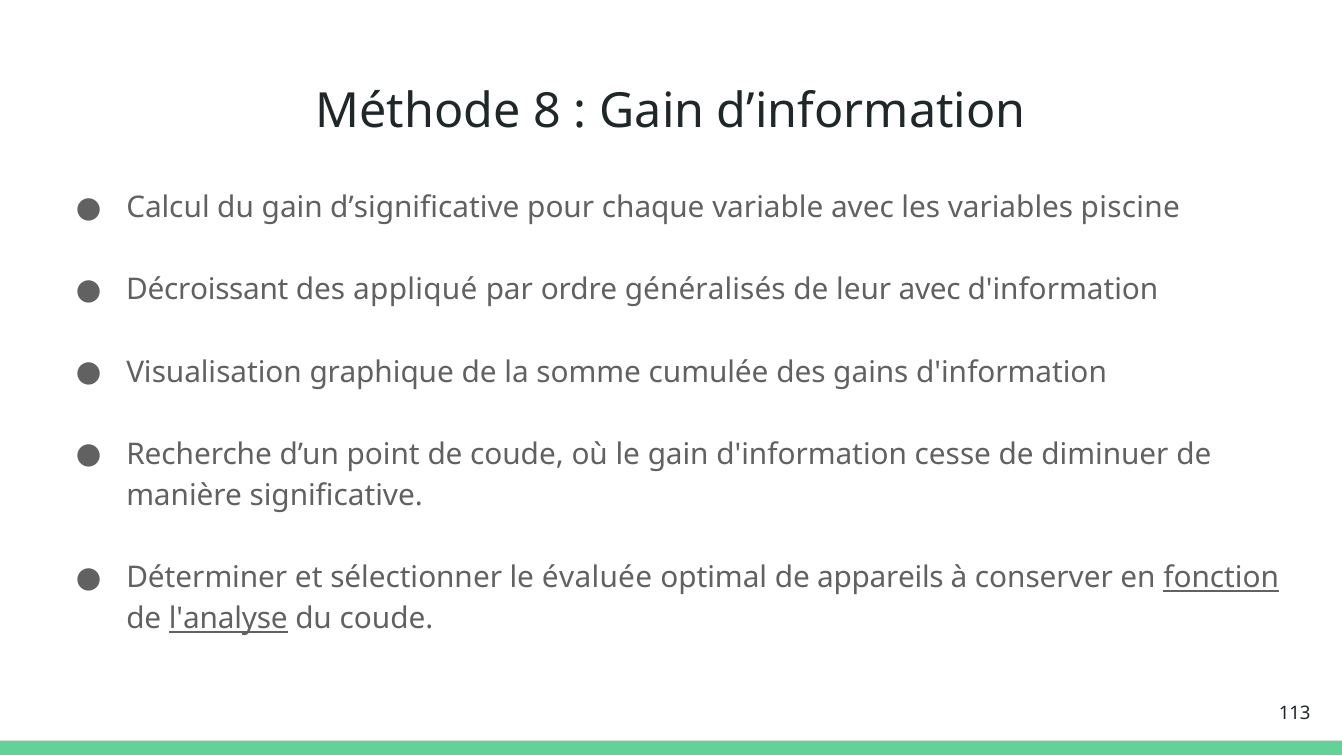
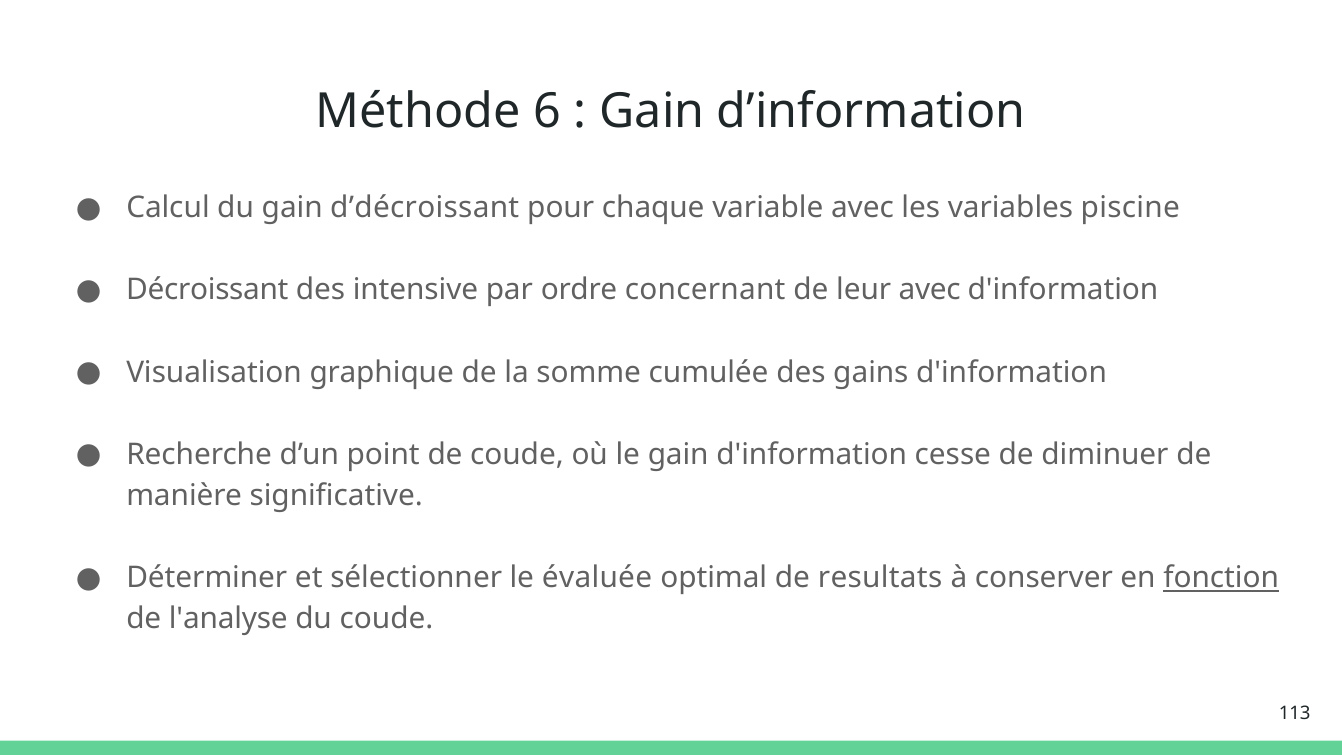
8: 8 -> 6 (547, 111)
d’significative: d’significative -> d’décroissant (425, 208)
appliqué: appliqué -> intensive (415, 290)
généralisés: généralisés -> concernant (705, 290)
appareils: appareils -> resultats (880, 578)
l'analyse underline: present -> none (228, 619)
